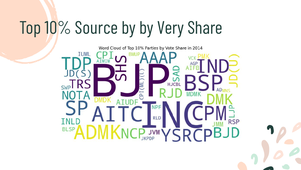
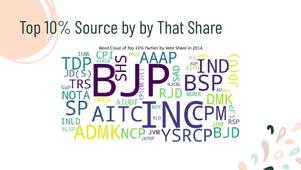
Very: Very -> That (171, 28)
